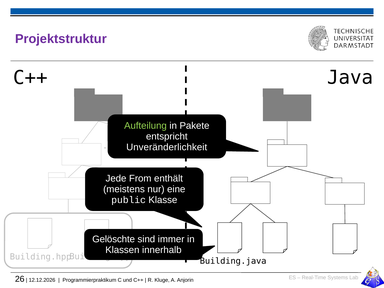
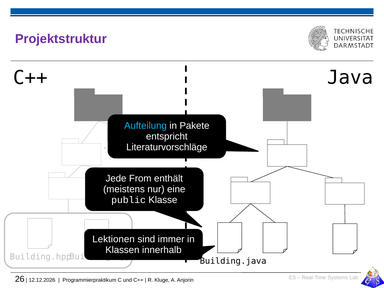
Aufteilung colour: light green -> light blue (145, 126)
Unveränderlichkeit: Unveränderlichkeit -> Literaturvorschläge (167, 147)
Gelöschte: Gelöschte -> Lektionen (114, 239)
